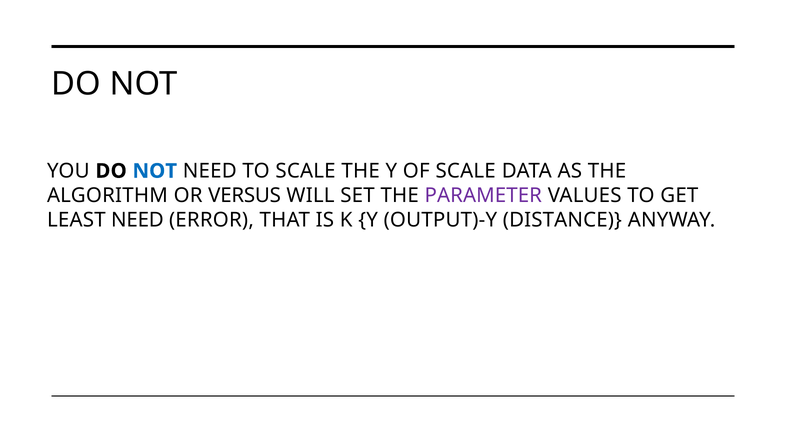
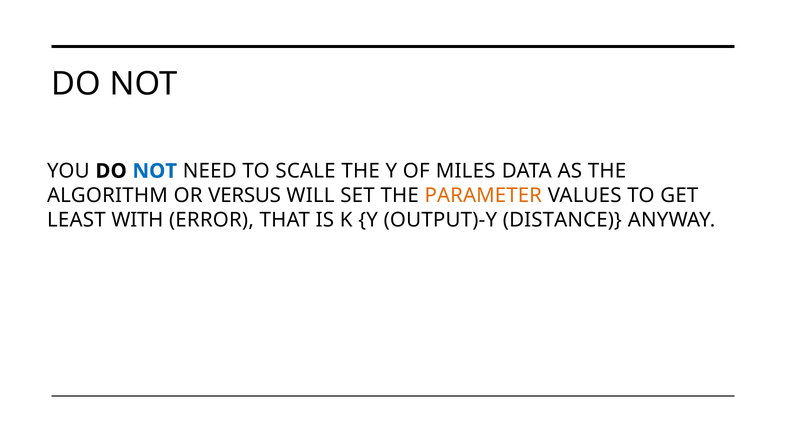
OF SCALE: SCALE -> MILES (466, 171)
PARAMETER colour: purple -> orange (483, 196)
LEAST NEED: NEED -> WITH (137, 220)
